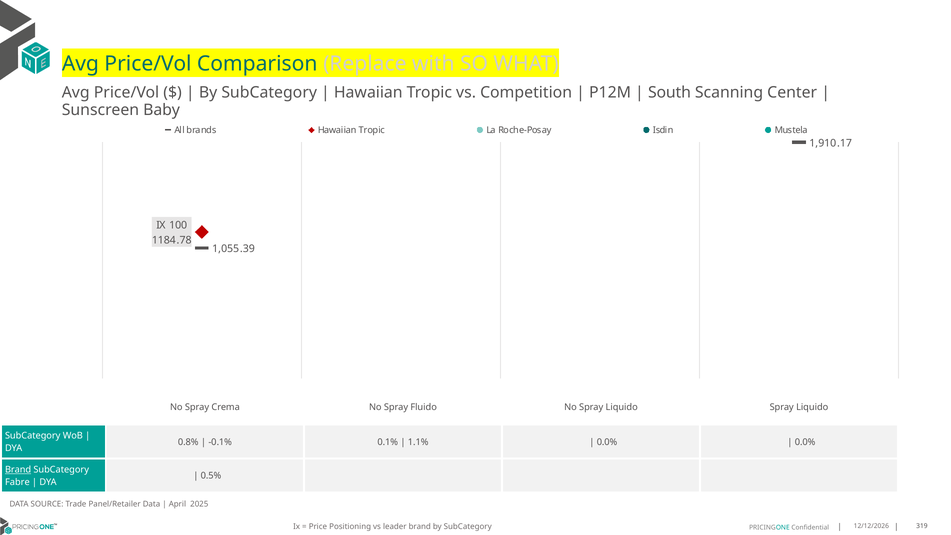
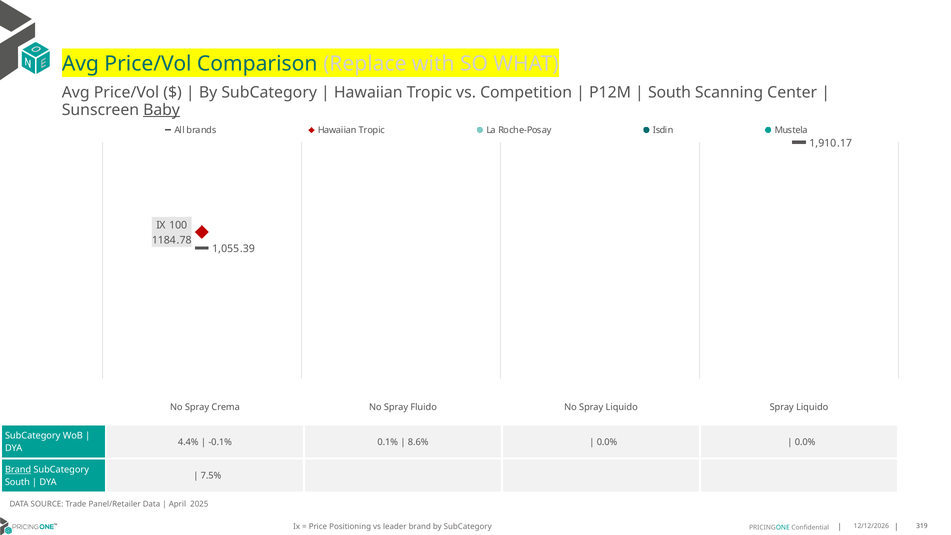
Baby underline: none -> present (162, 110)
0.8%: 0.8% -> 4.4% (188, 442)
1.1%: 1.1% -> 8.6% (418, 442)
0.5%: 0.5% -> 7.5% (211, 476)
Fabre: Fabre -> South (17, 482)
